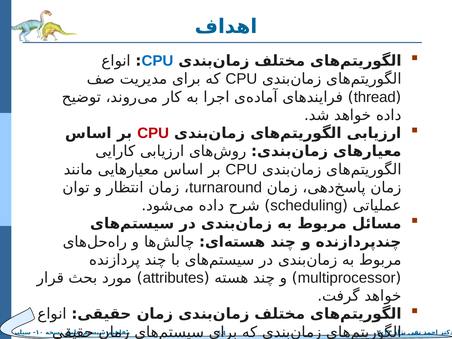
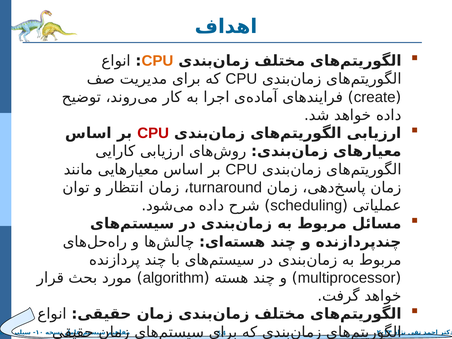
CPU colour: blue -> orange (157, 61)
thread: thread -> create (375, 97)
attributes: attributes -> algorithm (173, 278)
